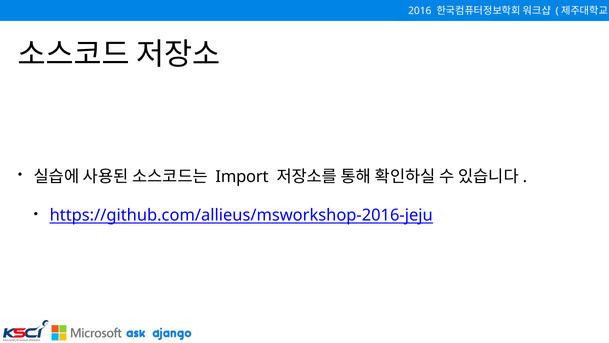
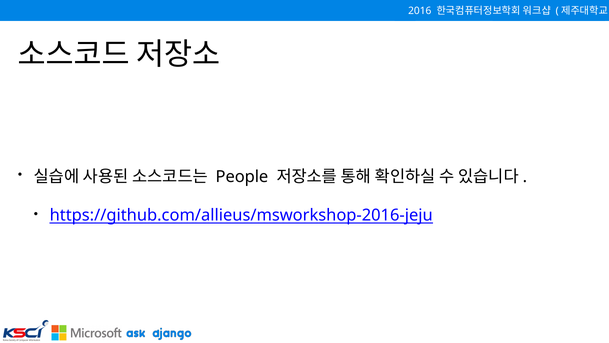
Import: Import -> People (242, 177)
